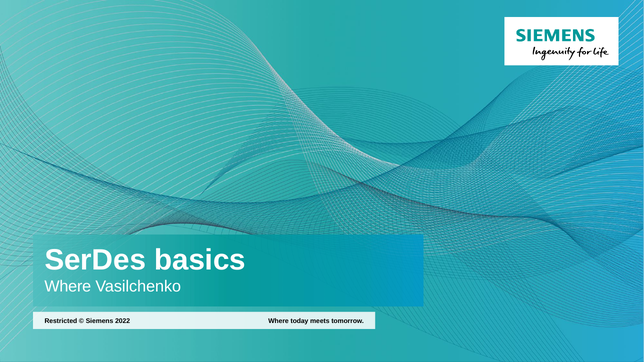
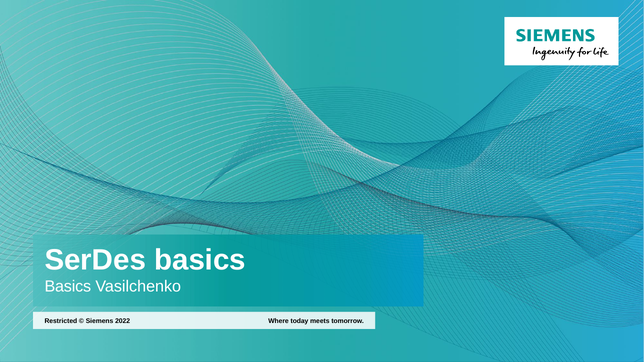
Where: Where -> Basics (68, 287)
